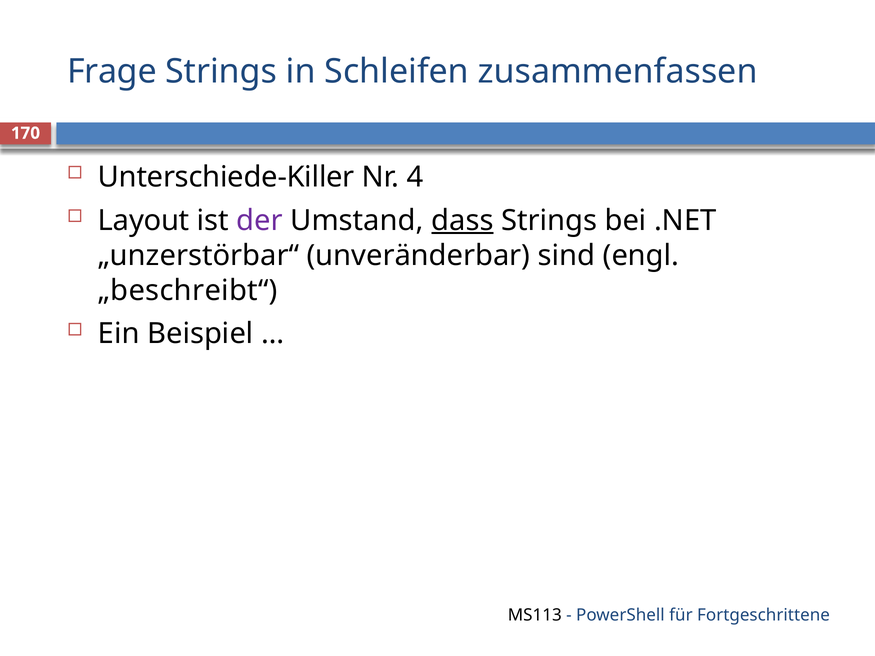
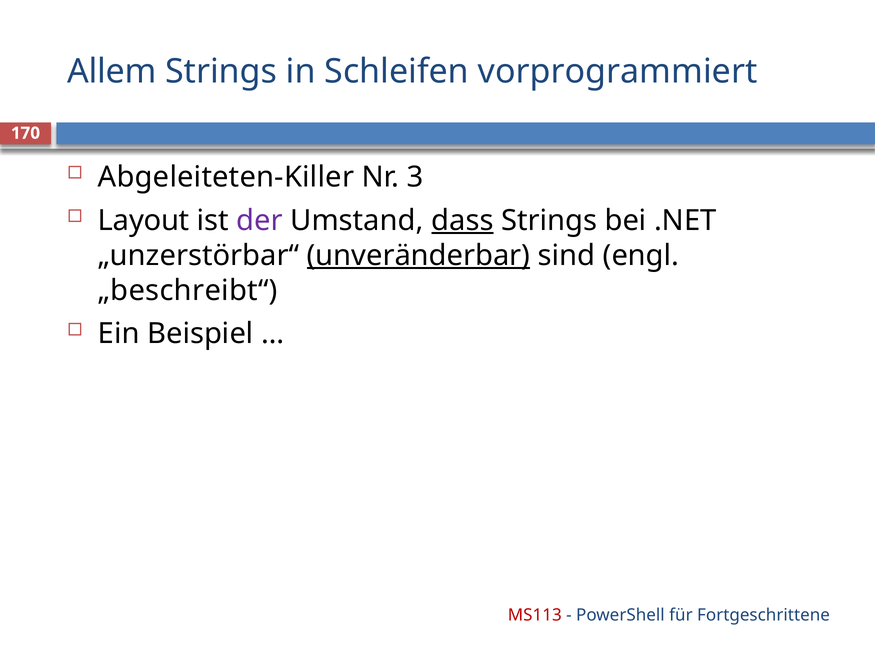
Frage: Frage -> Allem (112, 72)
zusammenfassen: zusammenfassen -> vorprogrammiert (618, 72)
Unterschiede-Killer: Unterschiede-Killer -> Abgeleiteten-Killer (226, 177)
4: 4 -> 3 (415, 177)
unveränderbar underline: none -> present (418, 255)
MS113 colour: black -> red (535, 615)
